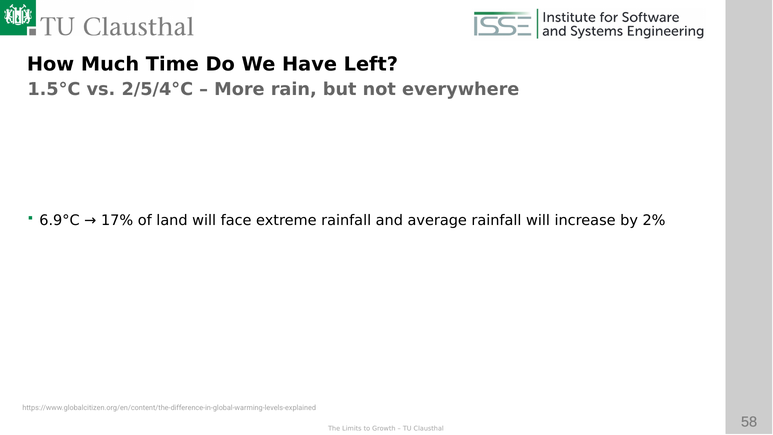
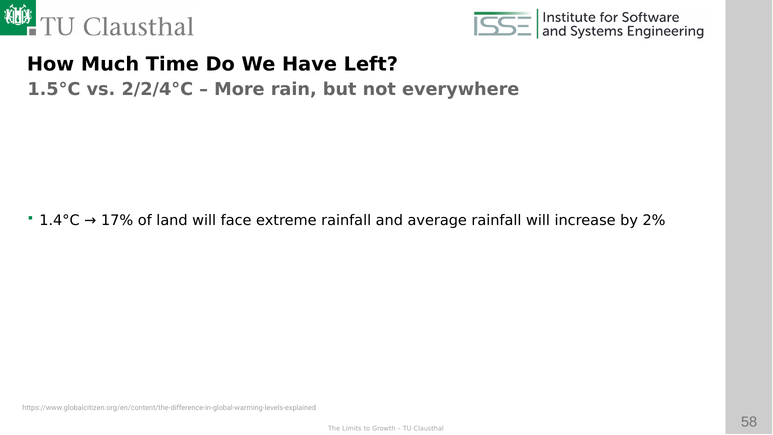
2/5/4°C: 2/5/4°C -> 2/2/4°C (157, 89)
6.9°C: 6.9°C -> 1.4°C (60, 220)
